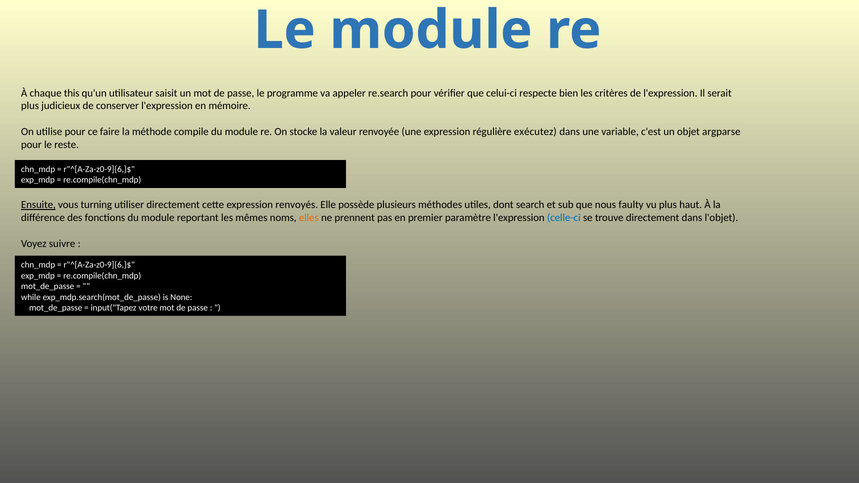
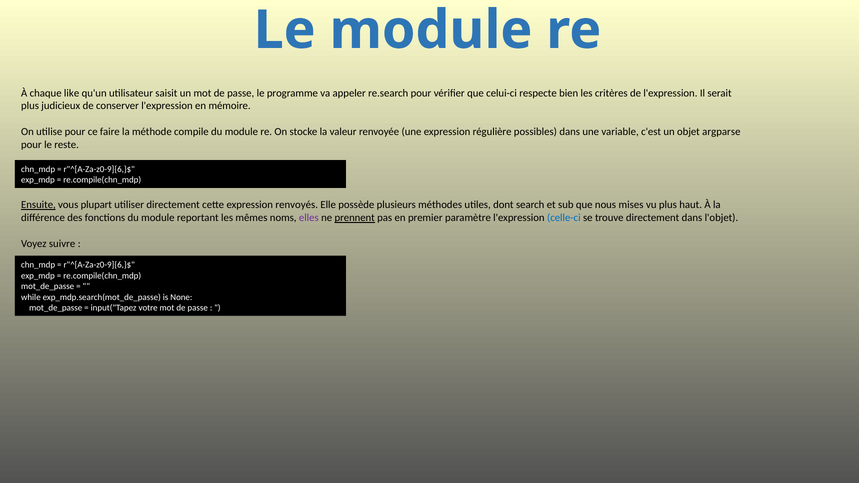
this: this -> like (72, 93)
exécutez: exécutez -> possibles (535, 132)
turning: turning -> plupart (96, 205)
faulty: faulty -> mises (631, 205)
elles colour: orange -> purple (309, 218)
prennent underline: none -> present (355, 218)
